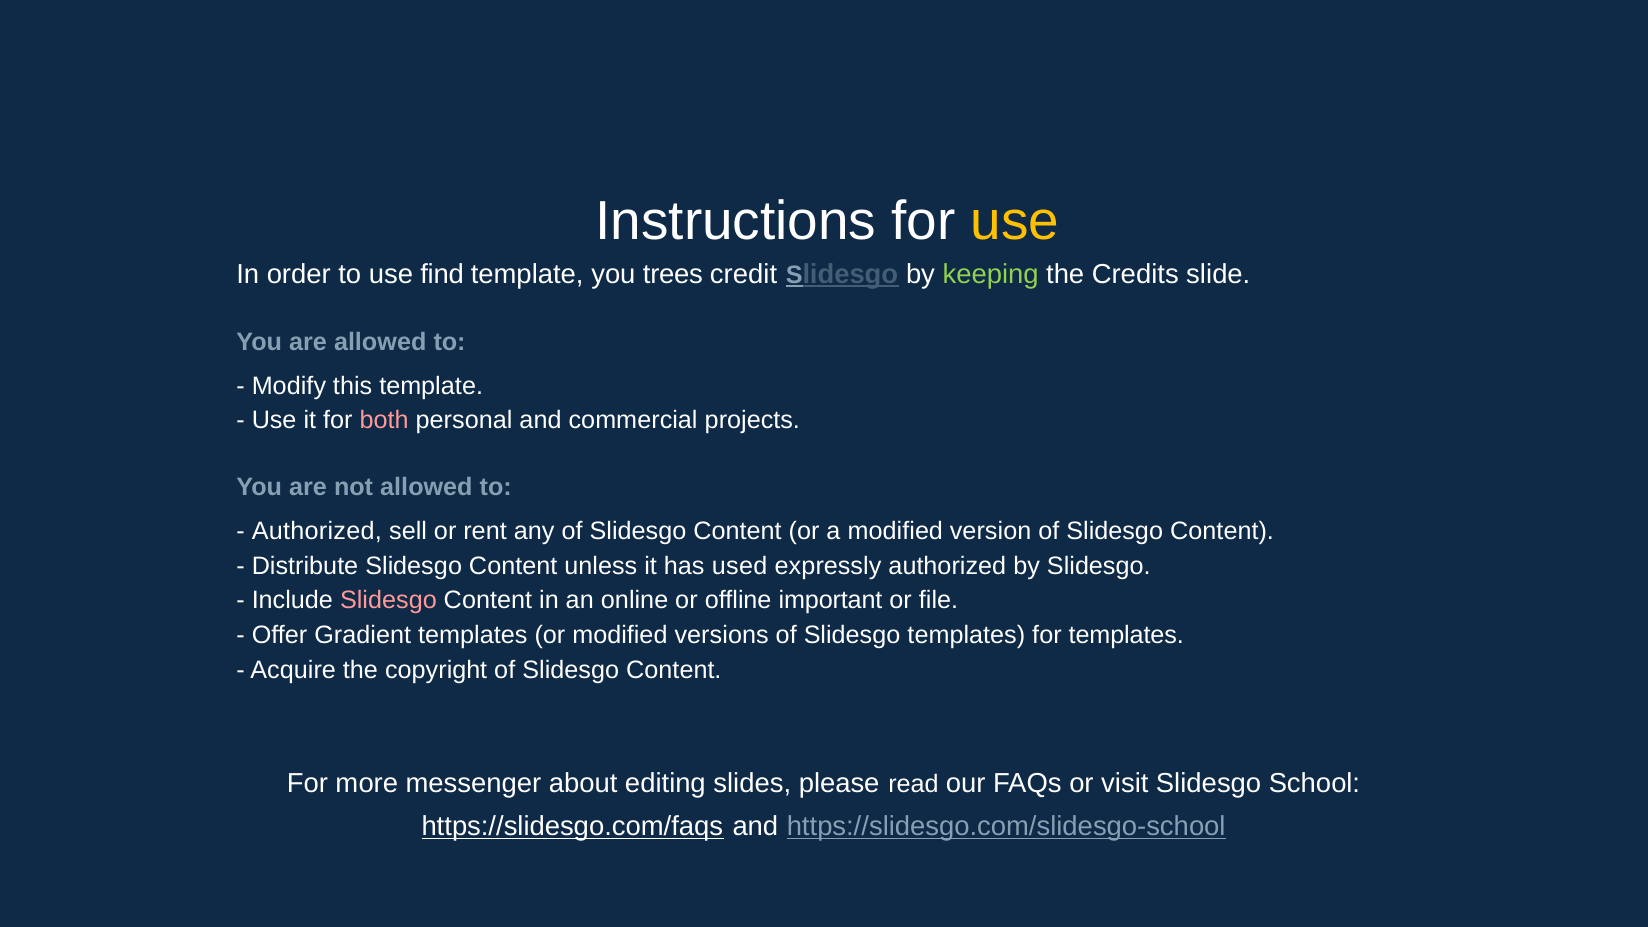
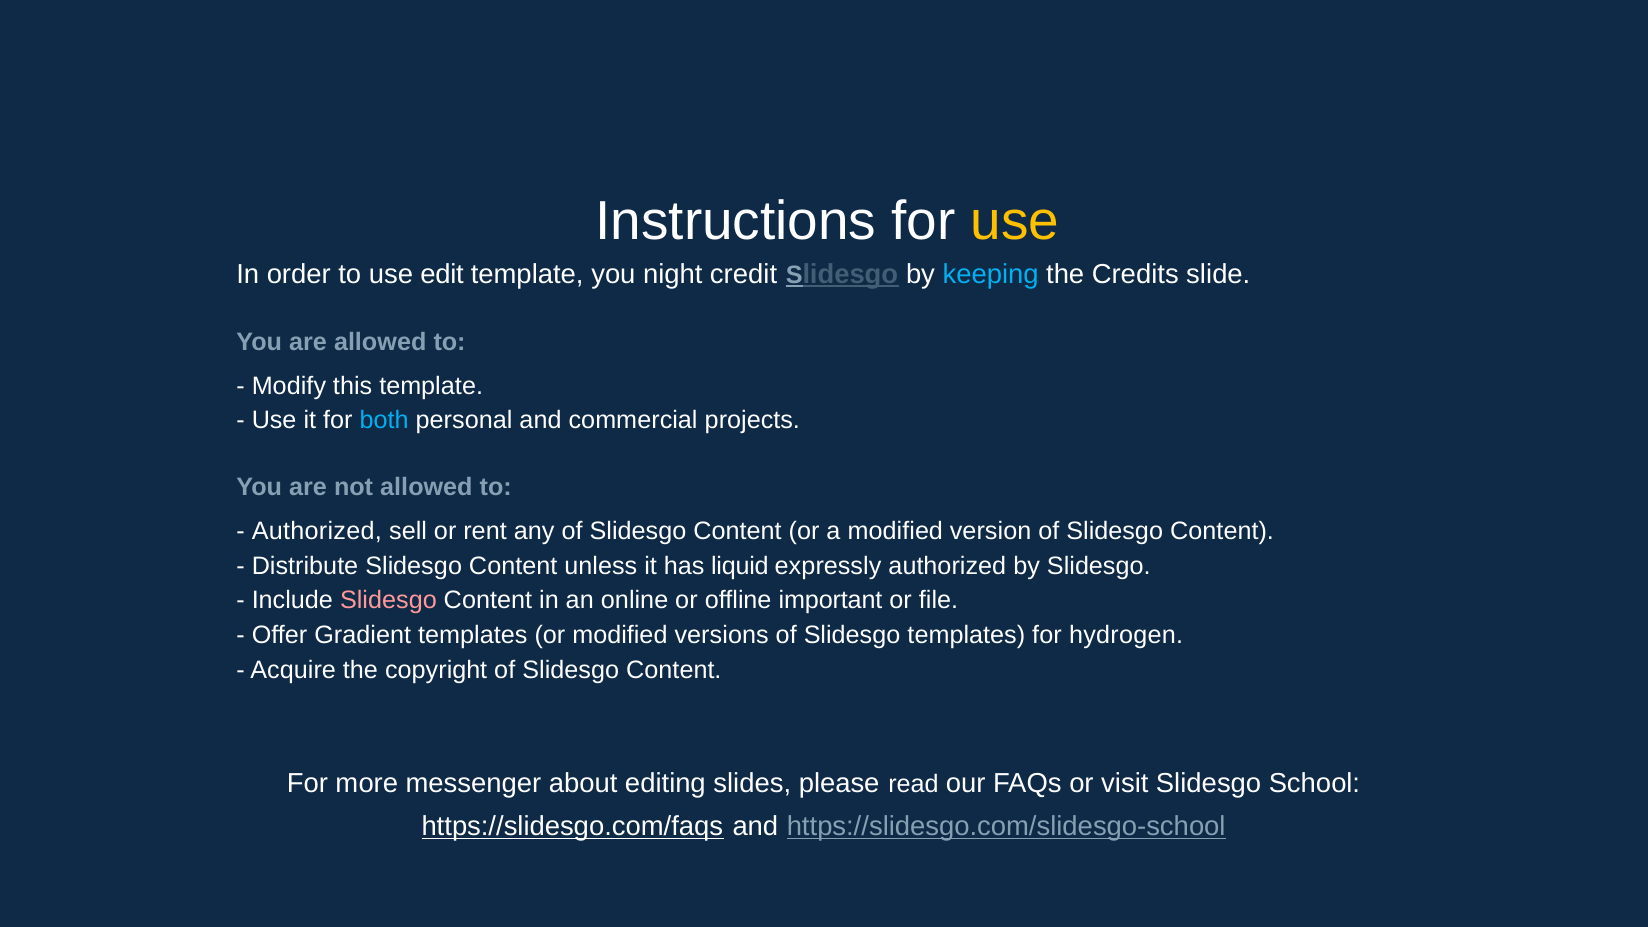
find: find -> edit (442, 274)
trees: trees -> night (673, 274)
keeping colour: light green -> light blue (991, 274)
both colour: pink -> light blue (384, 421)
used: used -> liquid (740, 566)
for templates: templates -> hydrogen (1126, 635)
